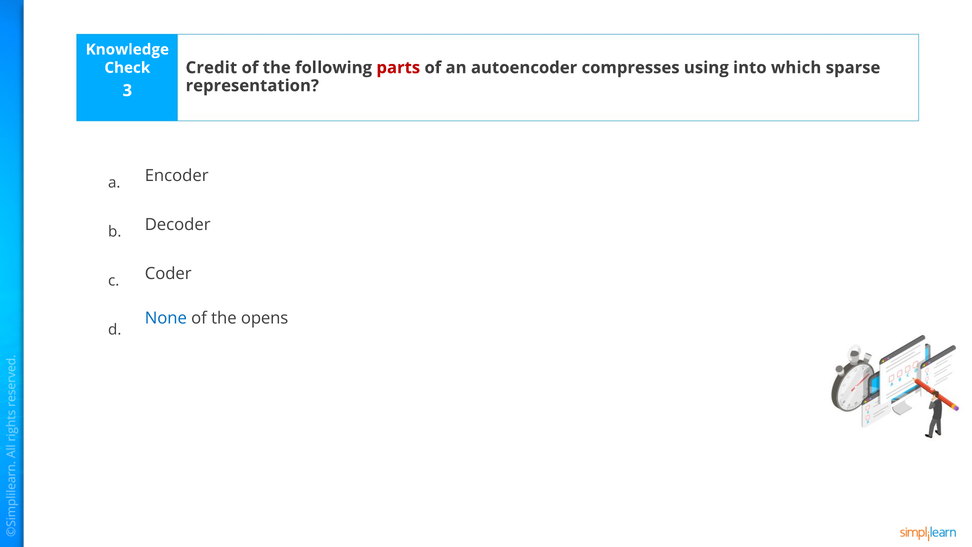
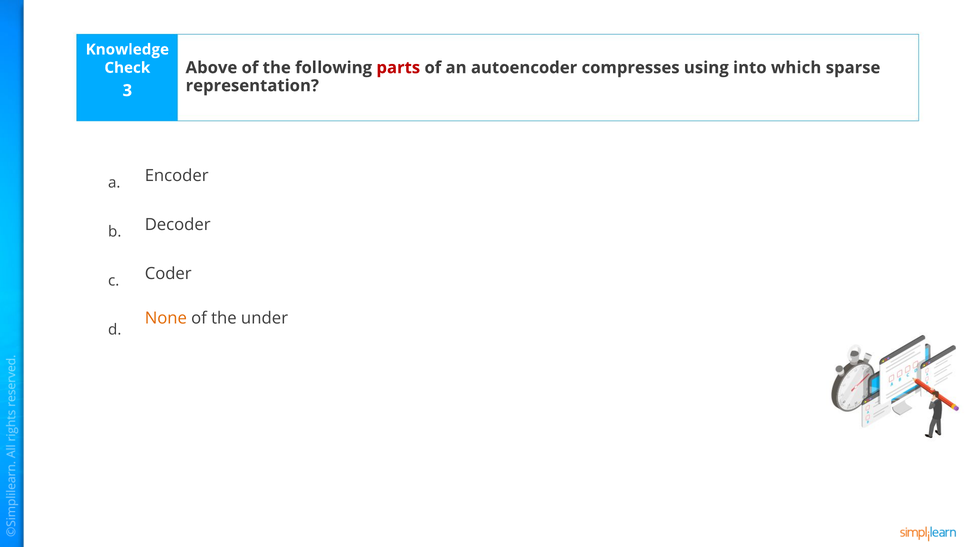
Credit: Credit -> Above (211, 68)
None colour: blue -> orange (166, 318)
opens: opens -> under (265, 318)
